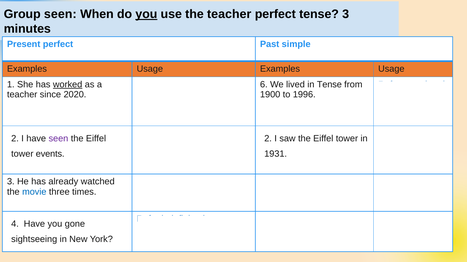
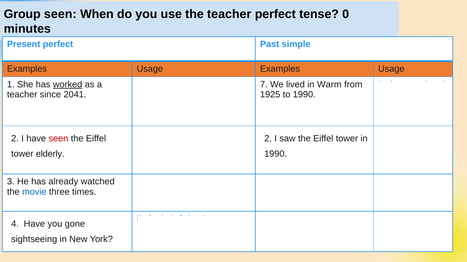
you underline: present -> none (146, 14)
tense 3: 3 -> 0 (346, 14)
6: 6 -> 7 (264, 85)
in Tense: Tense -> Warm (329, 85)
2020: 2020 -> 2041 (75, 95)
1900: 1900 -> 1925 (270, 95)
to 1996: 1996 -> 1990 (304, 95)
seen colour: purple -> red (58, 139)
tower events: events -> elderly (50, 154)
1931: 1931 -> 1990 (276, 154)
